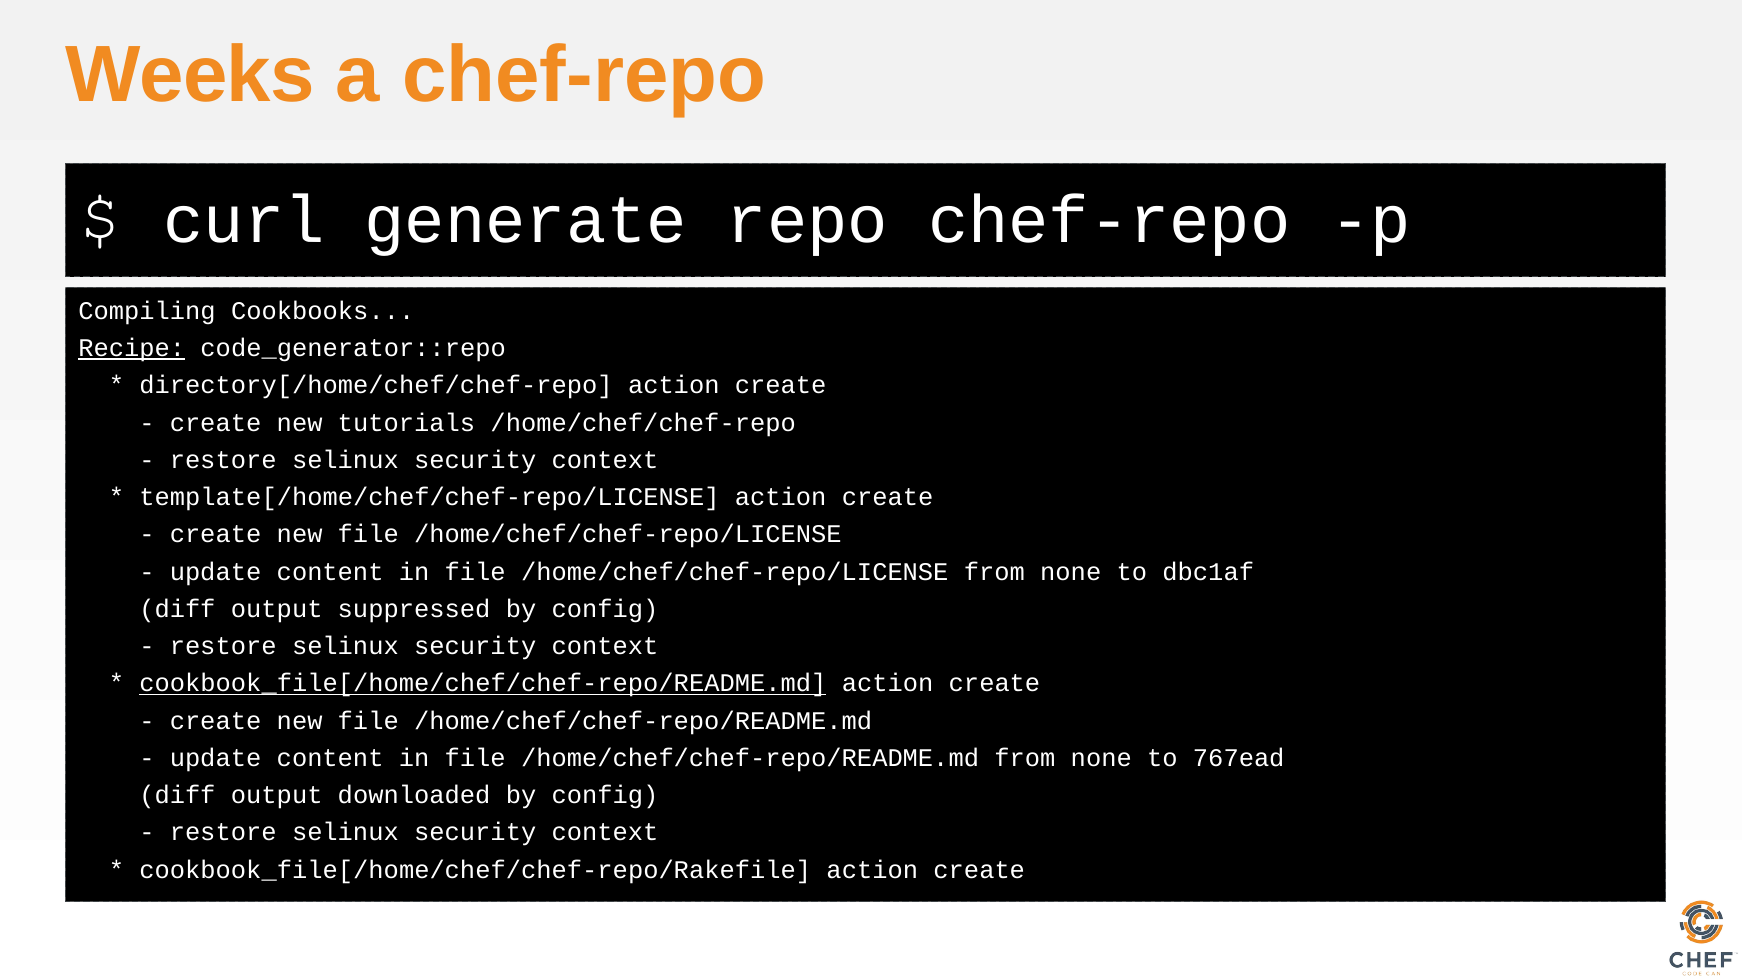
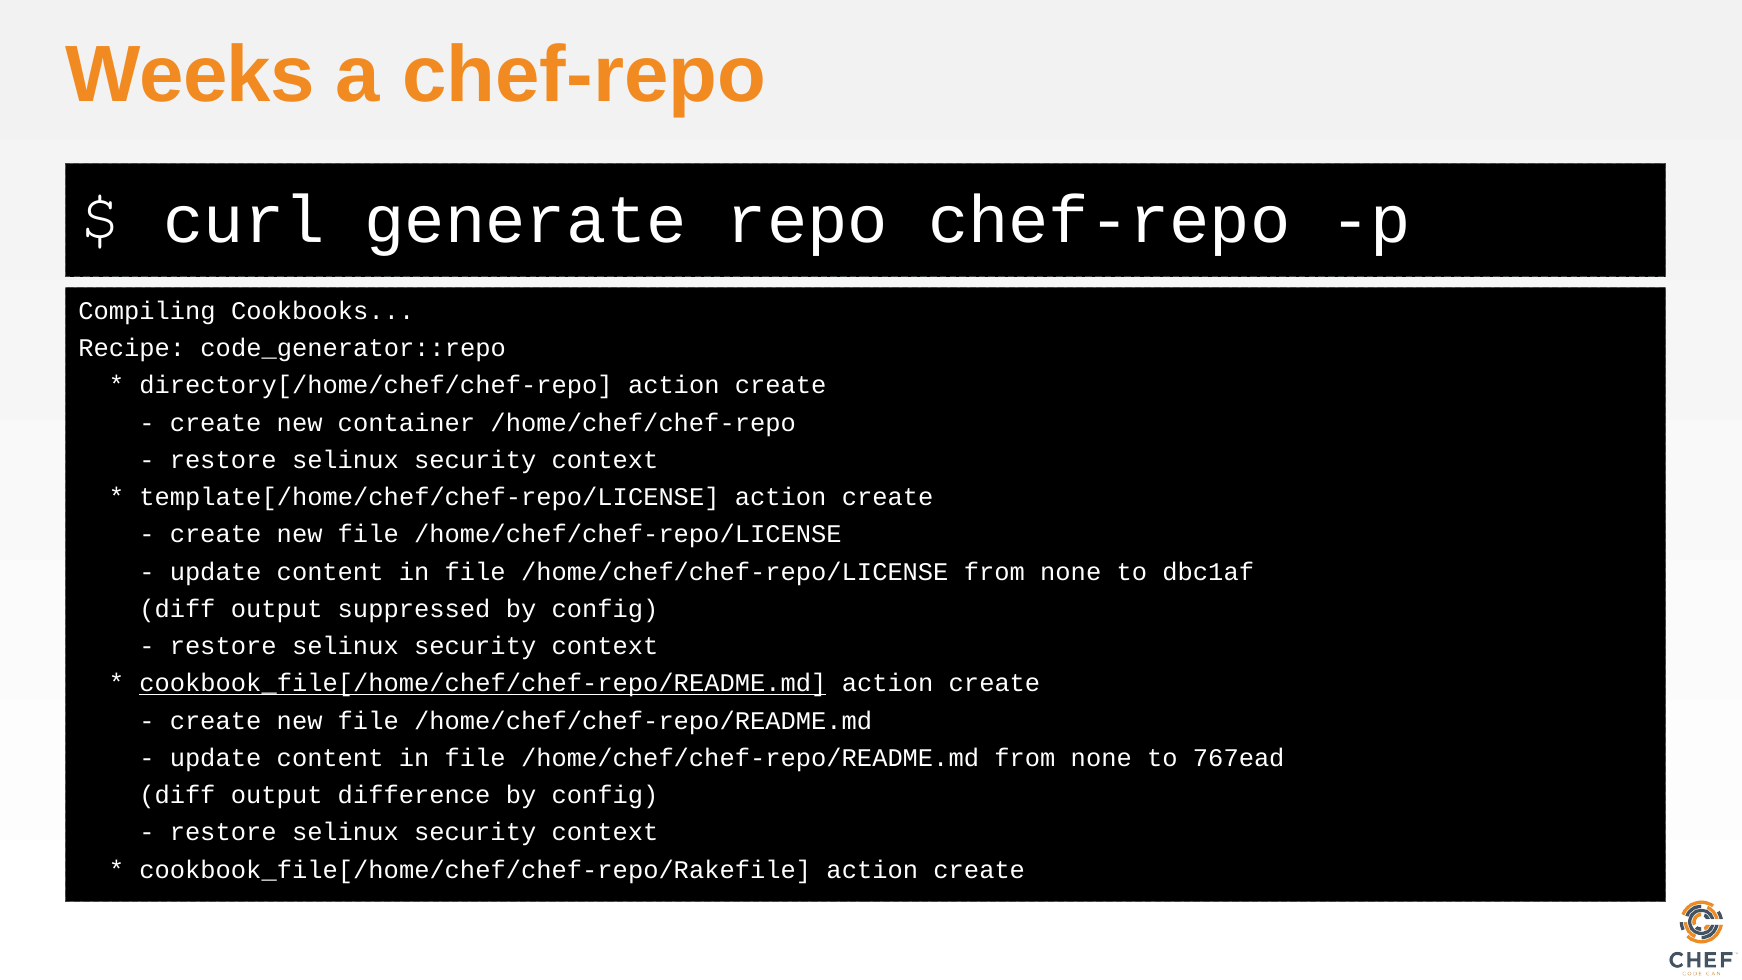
Recipe underline: present -> none (132, 348)
tutorials: tutorials -> container (406, 423)
downloaded: downloaded -> difference (414, 795)
